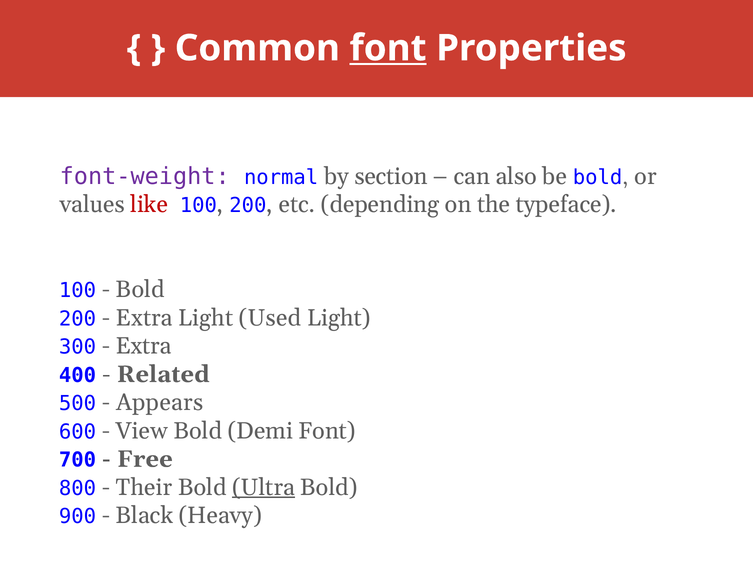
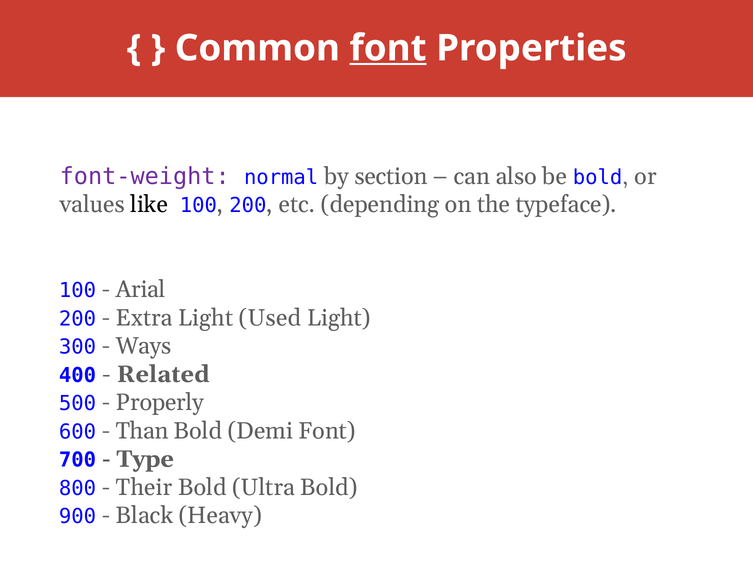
like colour: red -> black (149, 205)
Bold: Bold -> Arial (141, 289)
Extra: Extra -> Ways (143, 346)
Appears: Appears -> Properly (160, 402)
View: View -> Than (142, 431)
Free: Free -> Type (145, 459)
Ultra underline: present -> none (264, 487)
